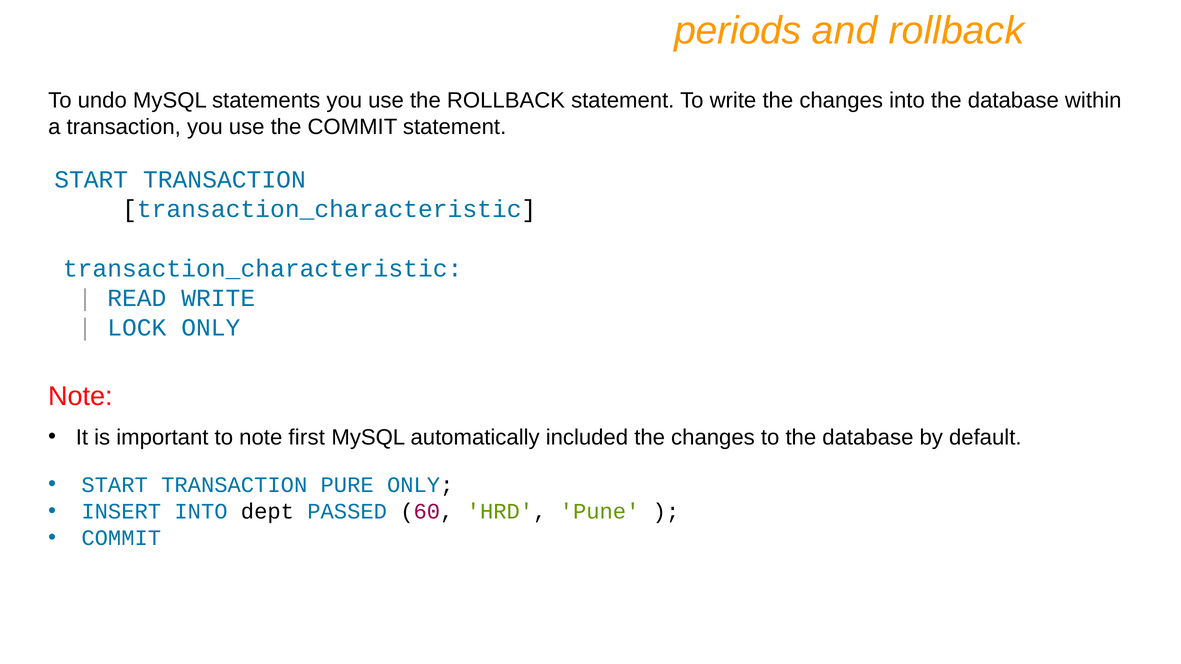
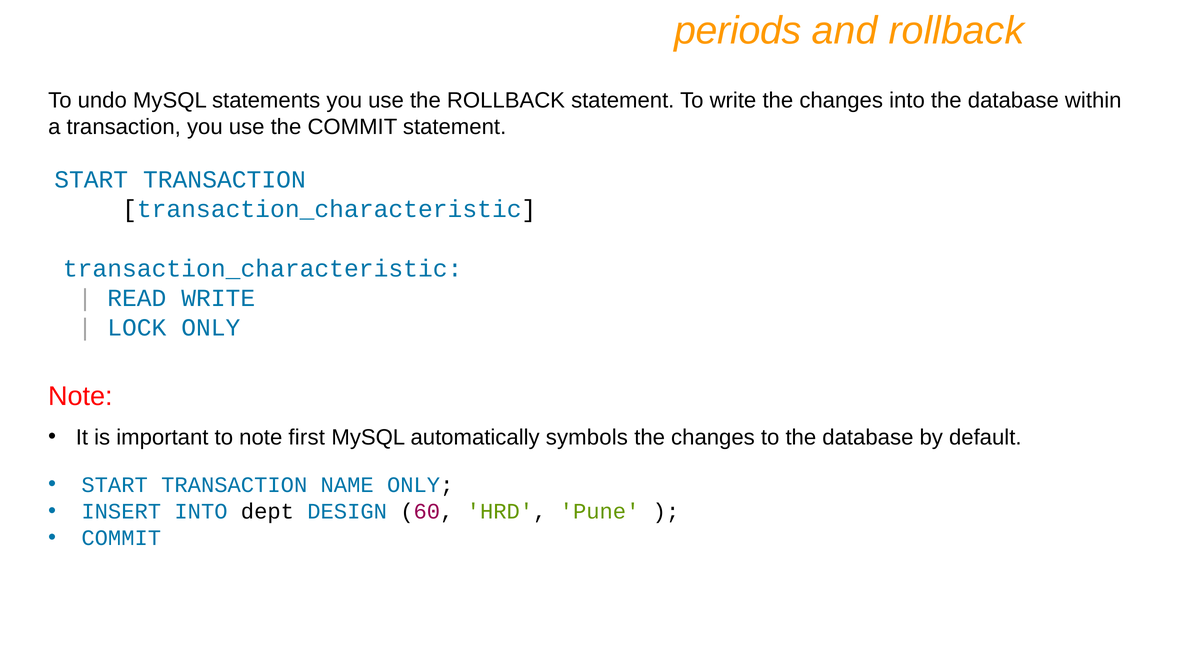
included: included -> symbols (587, 437)
PURE: PURE -> NAME (347, 485)
PASSED: PASSED -> DESIGN (347, 512)
